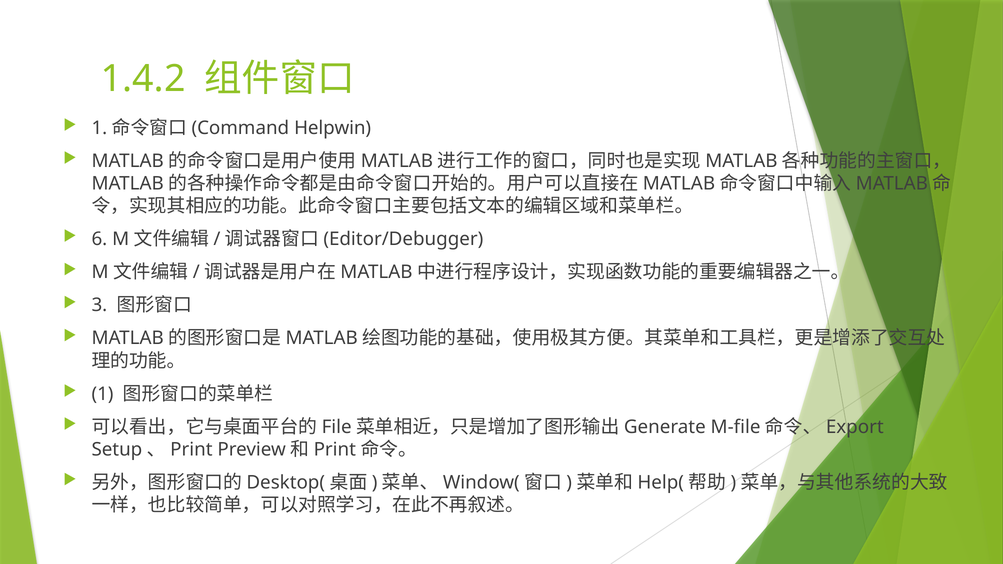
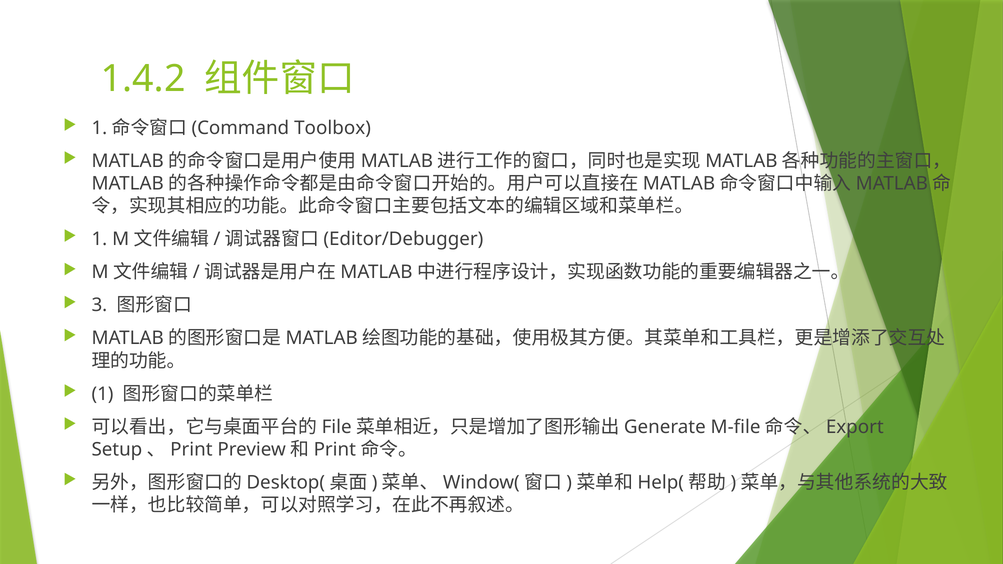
Helpwin: Helpwin -> Toolbox (333, 128)
6: 6 -> 1 (99, 239)
